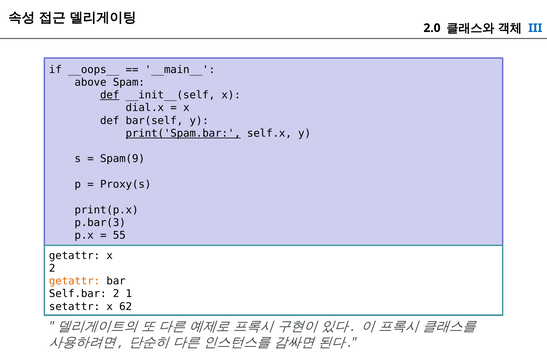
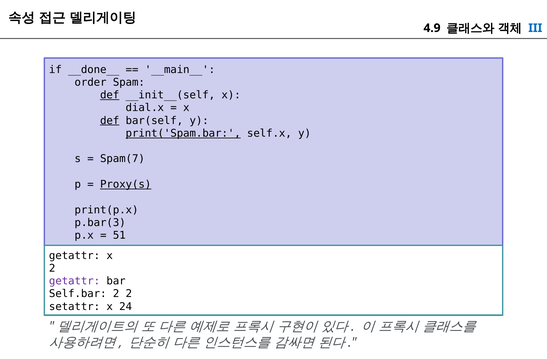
2.0: 2.0 -> 4.9 (432, 28)
__oops__: __oops__ -> __done__ (94, 70)
above: above -> order (91, 82)
def underline: none -> present (110, 121)
Spam(9: Spam(9 -> Spam(7 (122, 159)
Proxy(s underline: none -> present (126, 184)
55: 55 -> 51 (119, 236)
getattr colour: orange -> purple (75, 281)
2 1: 1 -> 2 (129, 294)
62: 62 -> 24 (126, 307)
